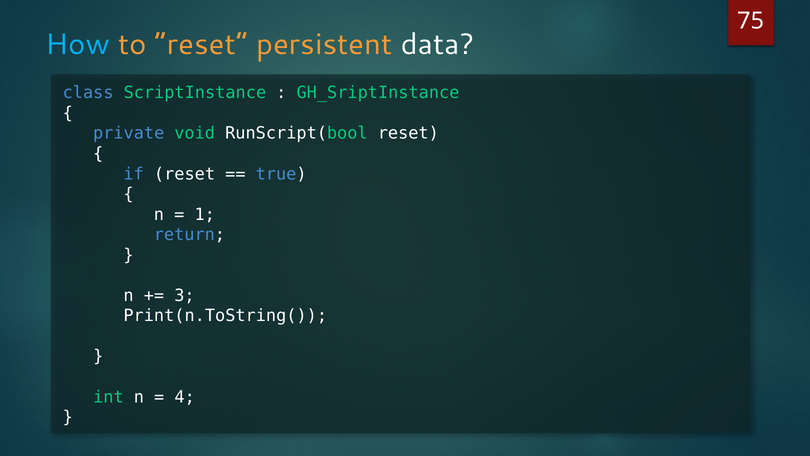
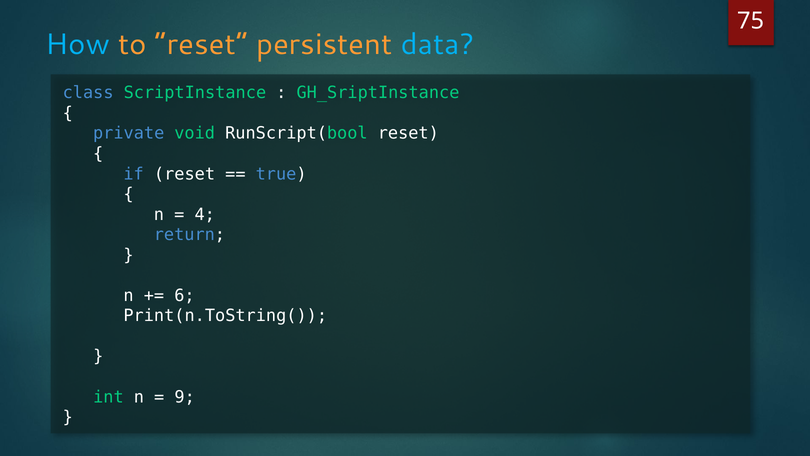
data colour: white -> light blue (438, 44)
1: 1 -> 4 (205, 214)
3: 3 -> 6 (184, 295)
4: 4 -> 9 (185, 397)
